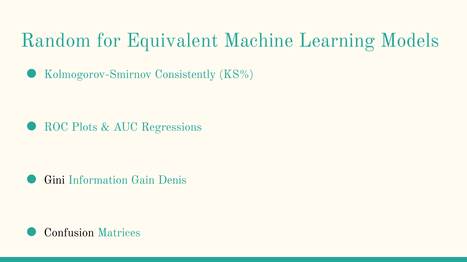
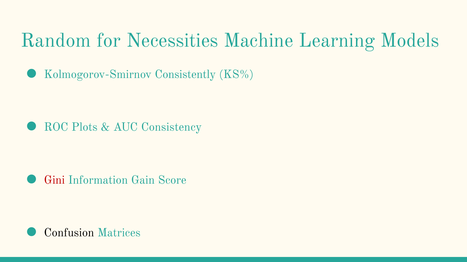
Equivalent: Equivalent -> Necessities (172, 40)
Regressions: Regressions -> Consistency (171, 127)
Gini colour: black -> red (54, 180)
Denis: Denis -> Score (172, 180)
